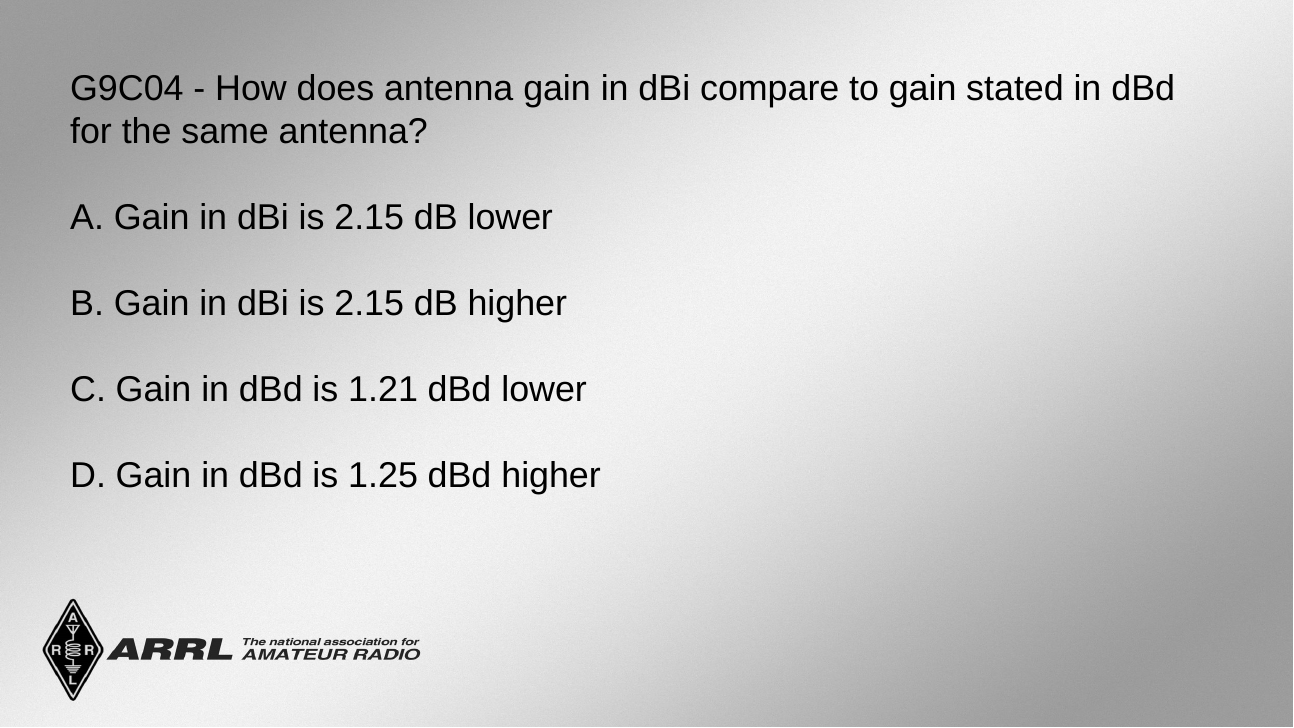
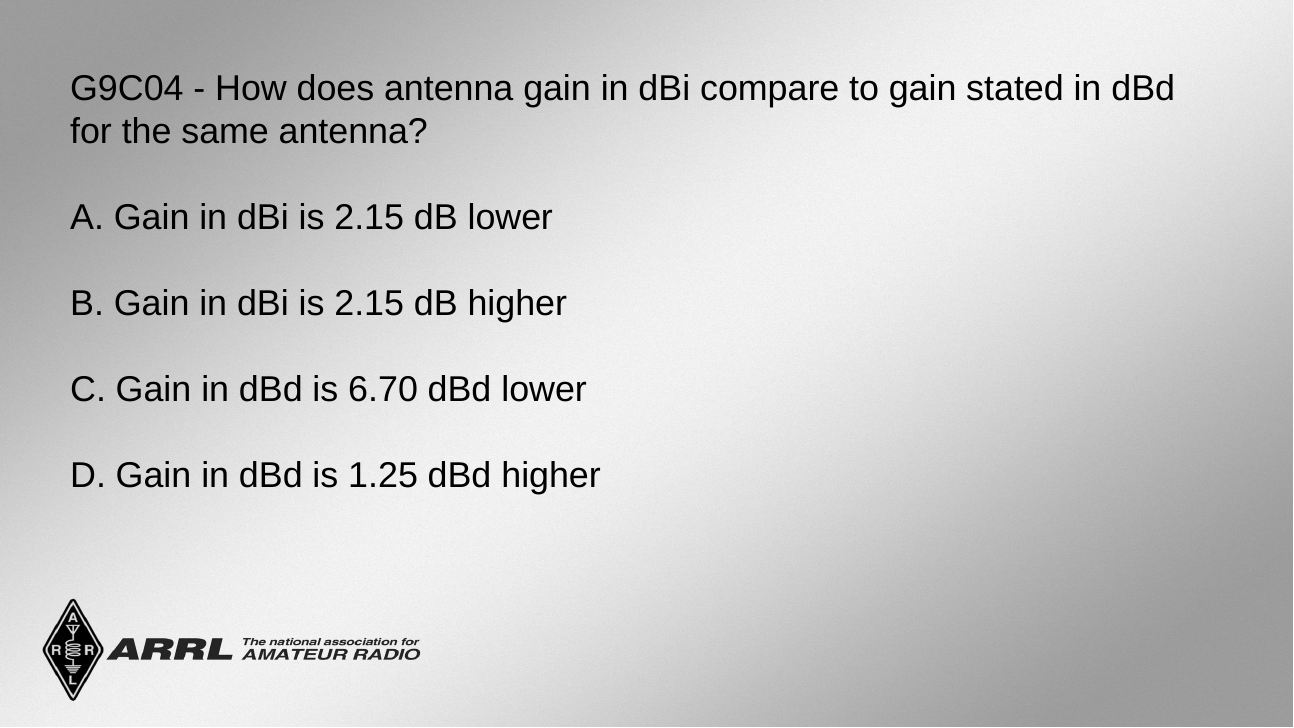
1.21: 1.21 -> 6.70 (383, 390)
